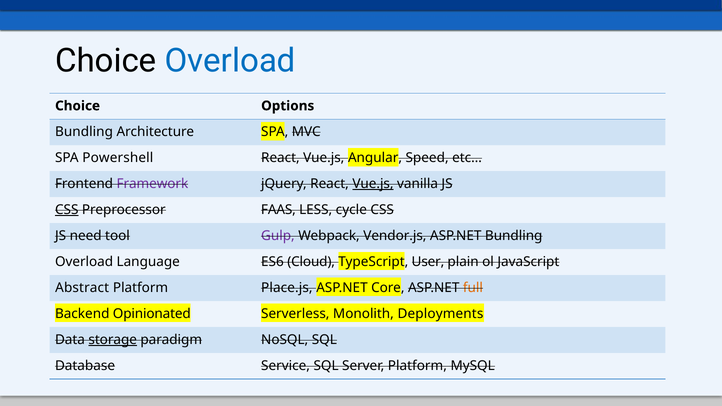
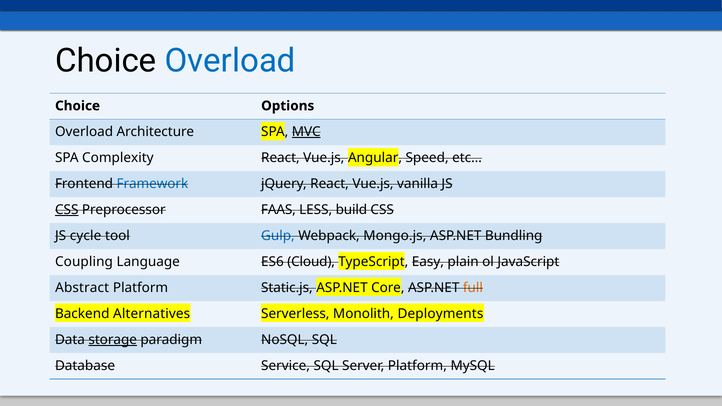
Bundling: Bundling -> Overload (84, 132)
MVC underline: none -> present (306, 132)
Powershell: Powershell -> Complexity (118, 158)
Framework colour: purple -> blue (152, 184)
Vue.js underline: present -> none (373, 184)
cycle: cycle -> build (351, 210)
need: need -> cycle (86, 236)
Gulp colour: purple -> blue (278, 236)
Vendor.js: Vendor.js -> Mongo.js (395, 236)
Overload: Overload -> Coupling (84, 262)
User: User -> Easy (428, 262)
Place.js: Place.js -> Static.js (287, 288)
Opinionated: Opinionated -> Alternatives (152, 314)
